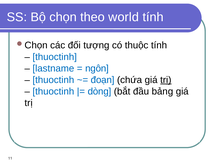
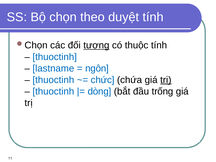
world: world -> duyệt (124, 17)
tượng underline: none -> present (96, 45)
đoạn: đoạn -> chức (103, 80)
bảng: bảng -> trống (163, 91)
